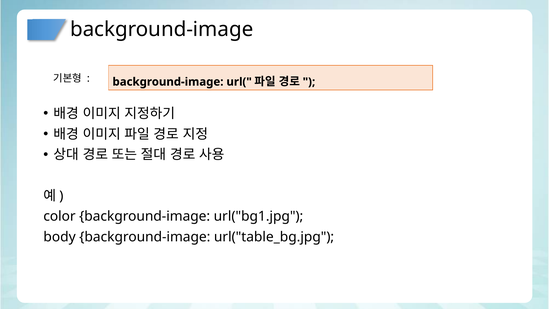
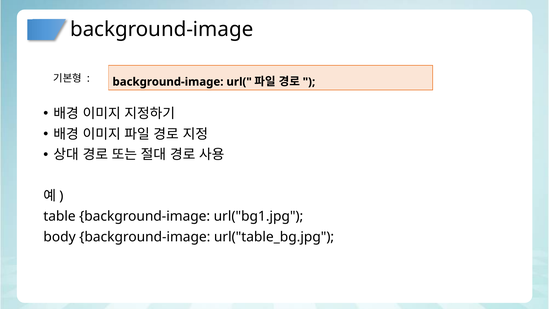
color: color -> table (59, 216)
